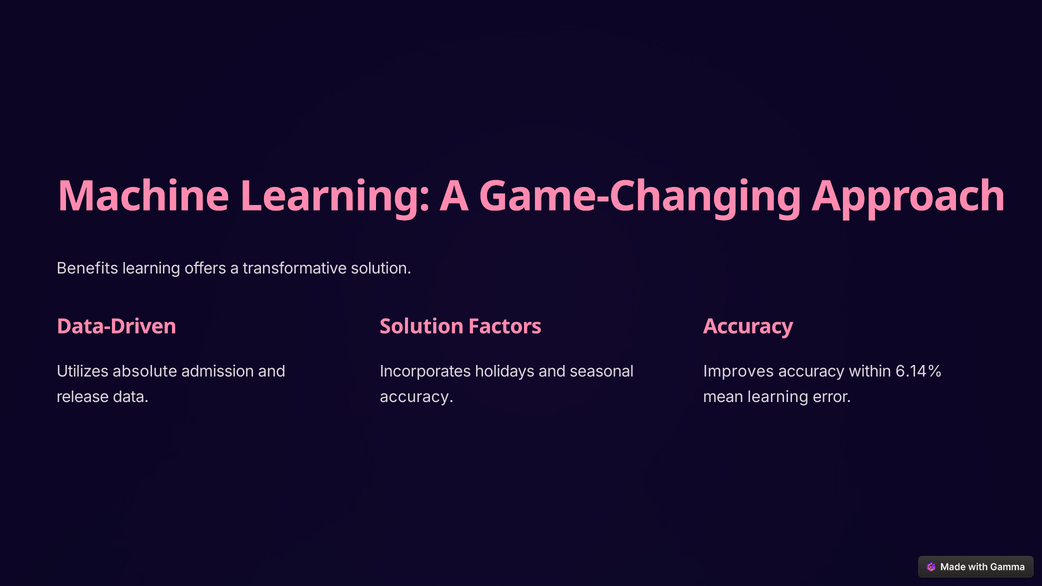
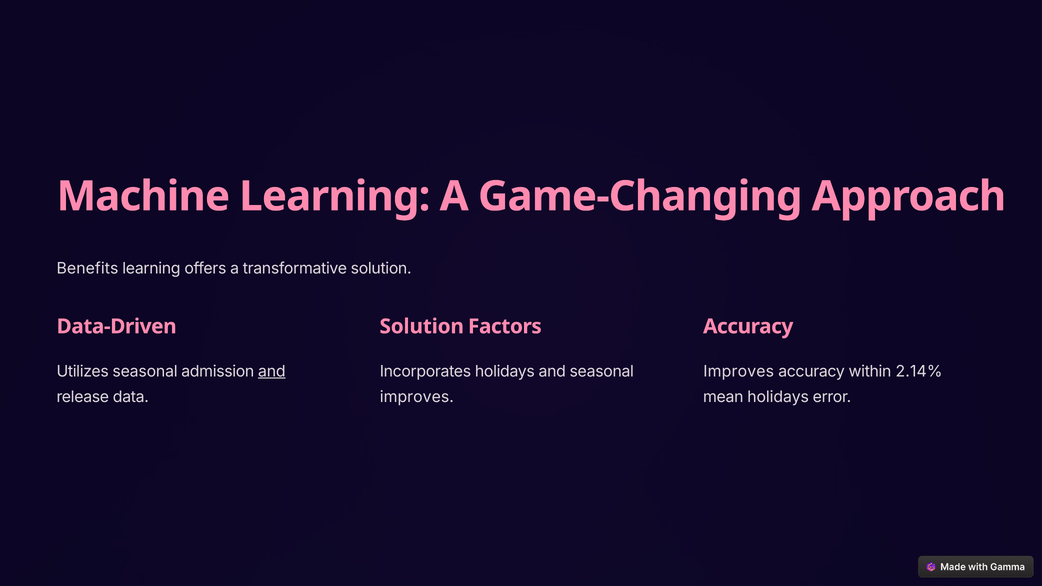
Utilizes absolute: absolute -> seasonal (145, 371)
and underline: none -> present (272, 371)
6.14%: 6.14% -> 2.14% (919, 371)
accuracy: accuracy -> improves (417, 397)
mean learning: learning -> holidays (778, 397)
